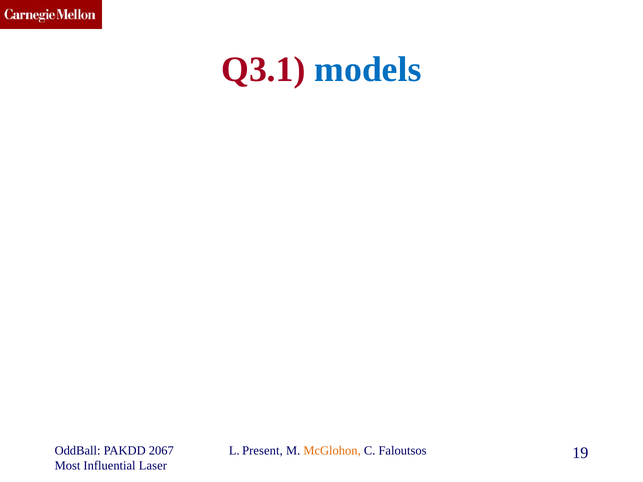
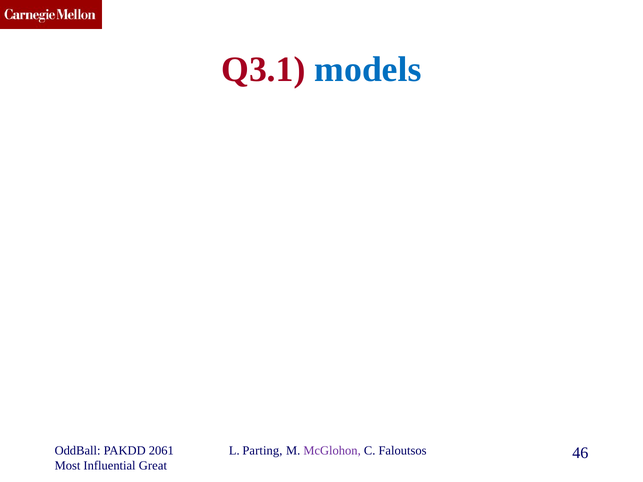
2067: 2067 -> 2061 (161, 451)
Present: Present -> Parting (262, 451)
McGlohon colour: orange -> purple (332, 451)
19: 19 -> 46 (580, 453)
Laser: Laser -> Great (153, 466)
